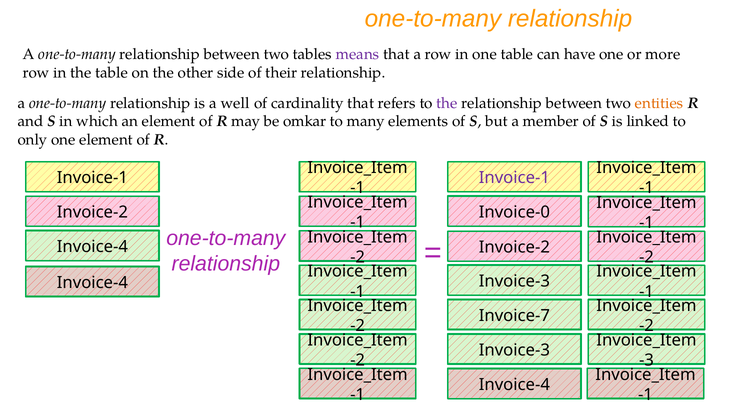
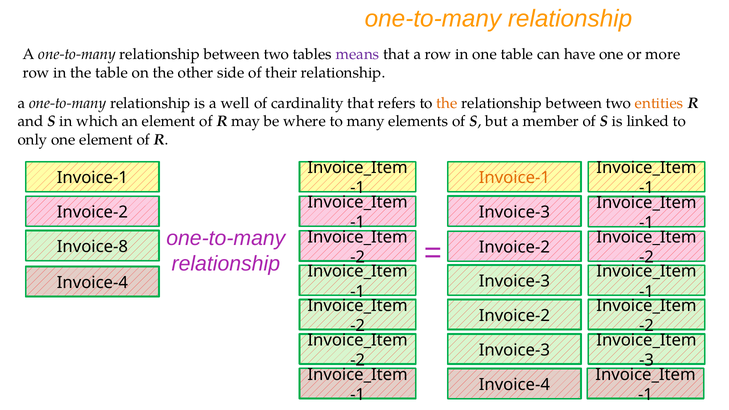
the colour: purple -> orange (447, 103)
omkar: omkar -> where (305, 121)
Invoice-1 colour: purple -> orange (514, 178)
Invoice-0: Invoice-0 -> Invoice-3 (514, 212)
Invoice-4: Invoice-4 -> Invoice-8 (92, 247)
Invoice-7: Invoice-7 -> Invoice-2 (514, 316)
